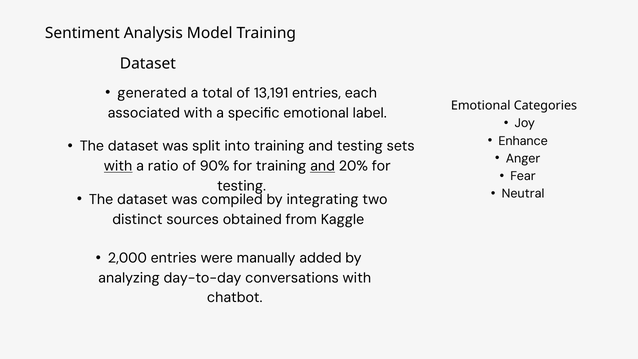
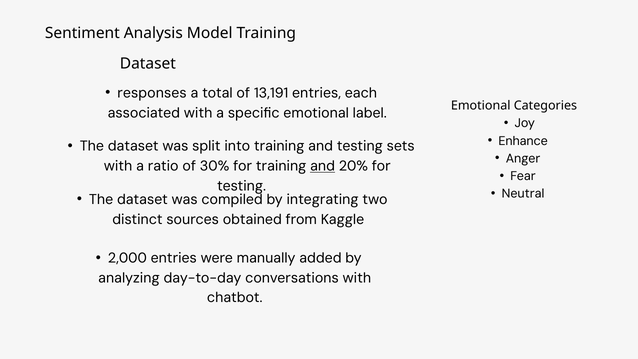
generated: generated -> responses (152, 93)
with underline: present -> none (118, 166)
90%: 90% -> 30% (215, 166)
